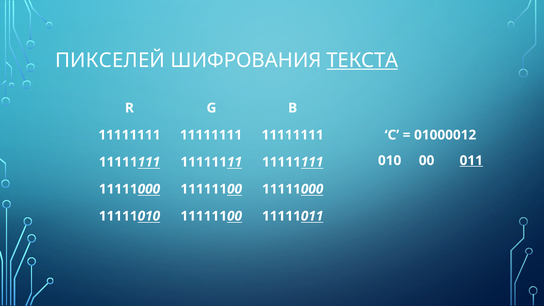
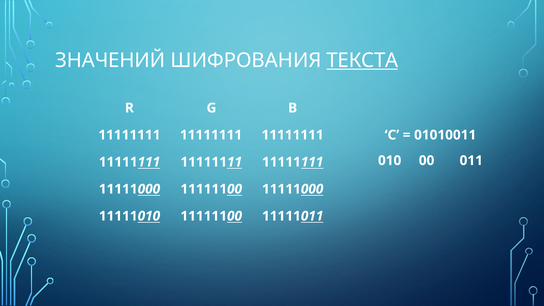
ПИКСЕЛЕЙ: ПИКСЕЛЕЙ -> ЗНАЧЕНИЙ (110, 60)
01000012: 01000012 -> 01010011 (445, 135)
011 underline: present -> none (471, 161)
